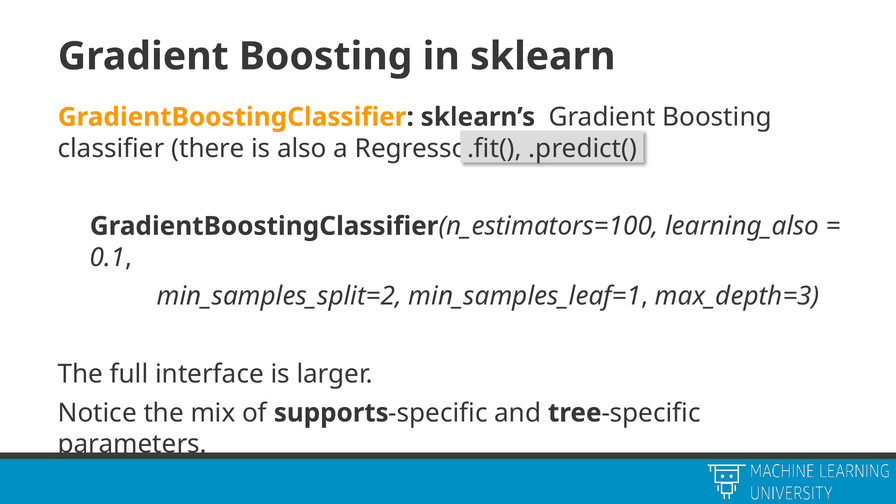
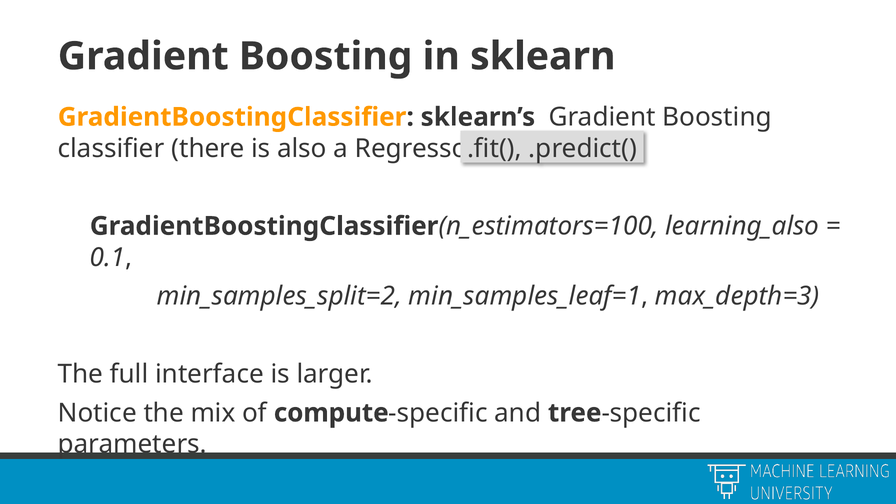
supports: supports -> compute (331, 413)
